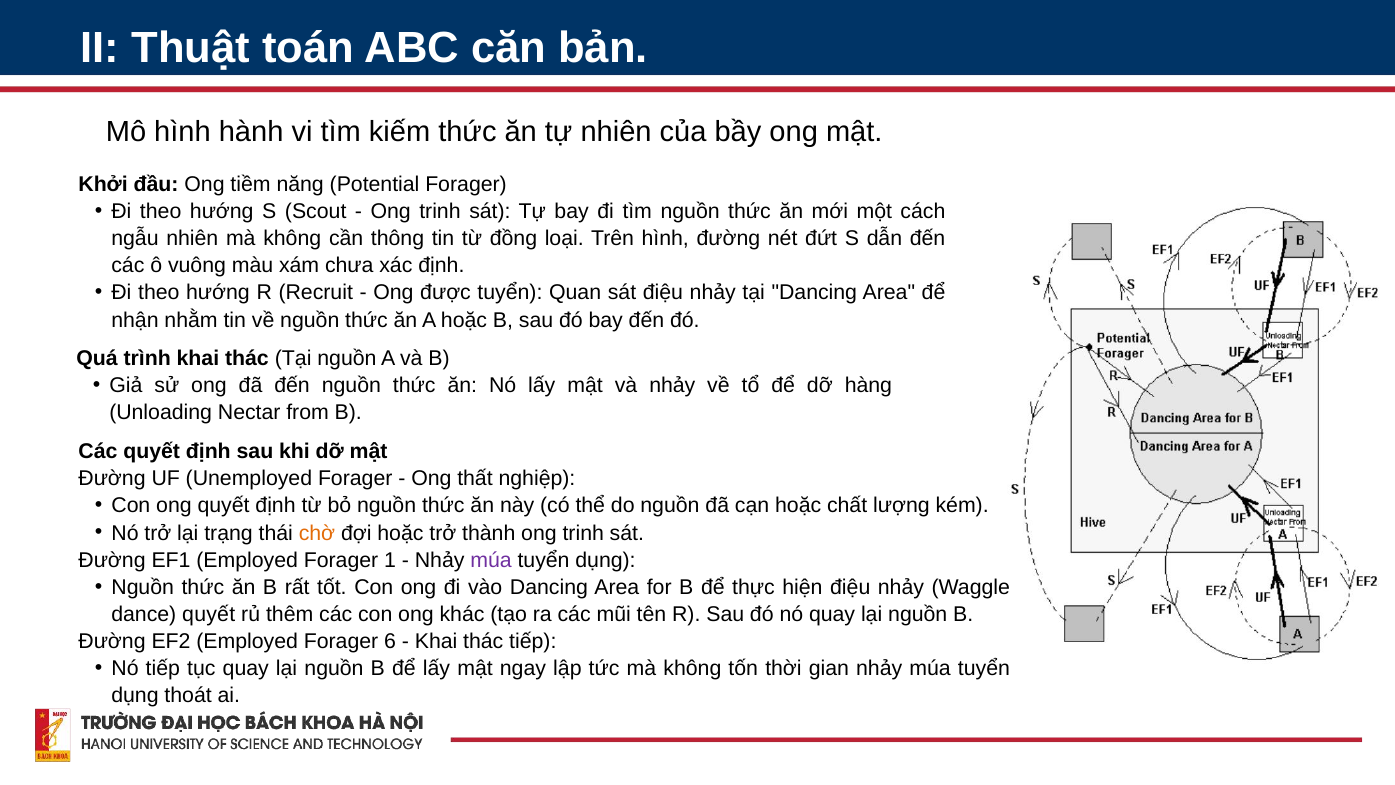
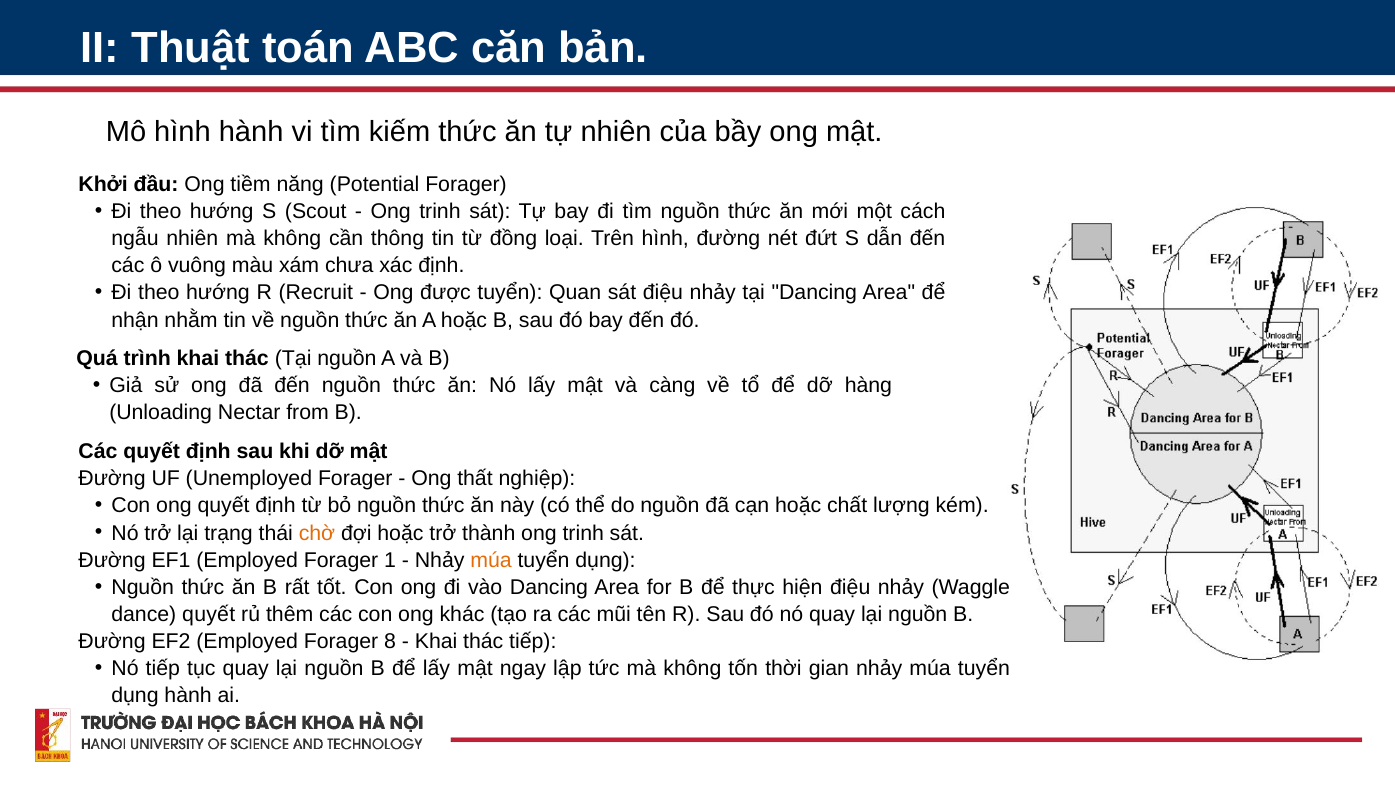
và nhảy: nhảy -> càng (672, 385)
múa colour: purple -> orange (491, 560)
6: 6 -> 8 (390, 641)
dụng thoát: thoát -> hành (188, 696)
